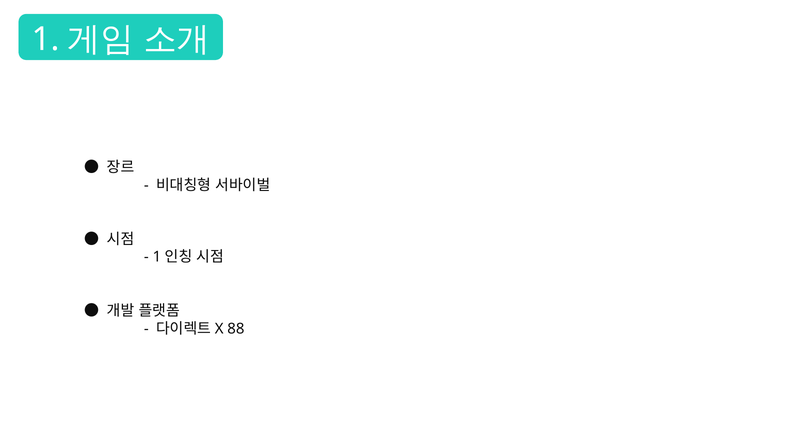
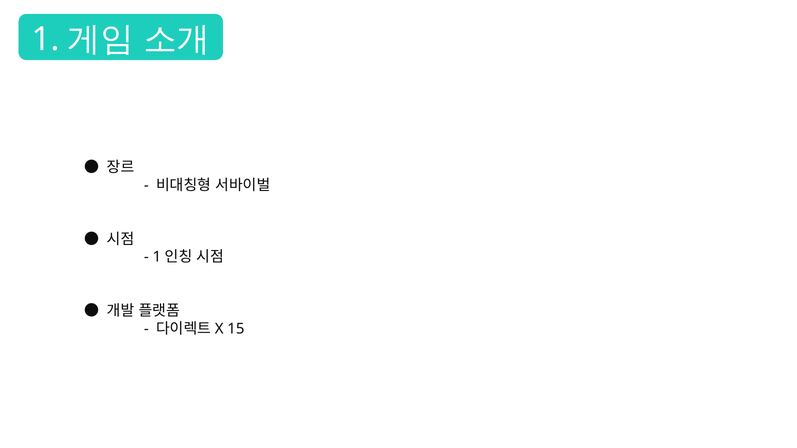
88: 88 -> 15 (236, 329)
